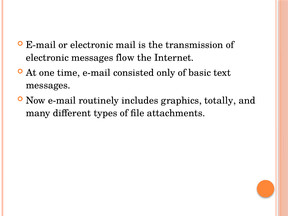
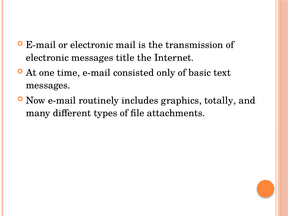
flow: flow -> title (125, 58)
